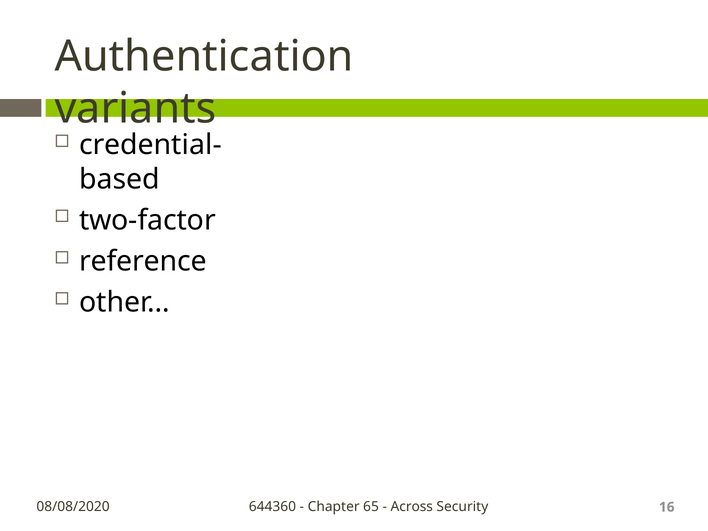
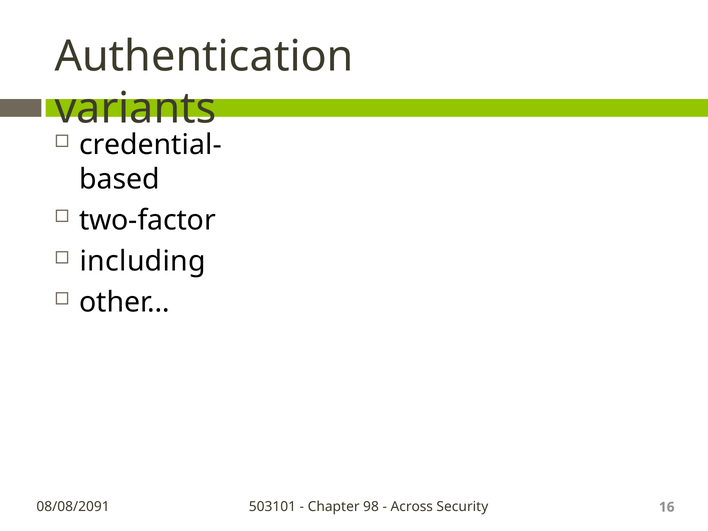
reference: reference -> including (143, 261)
08/08/2020: 08/08/2020 -> 08/08/2091 (73, 507)
644360: 644360 -> 503101 (272, 507)
65: 65 -> 98 (371, 507)
